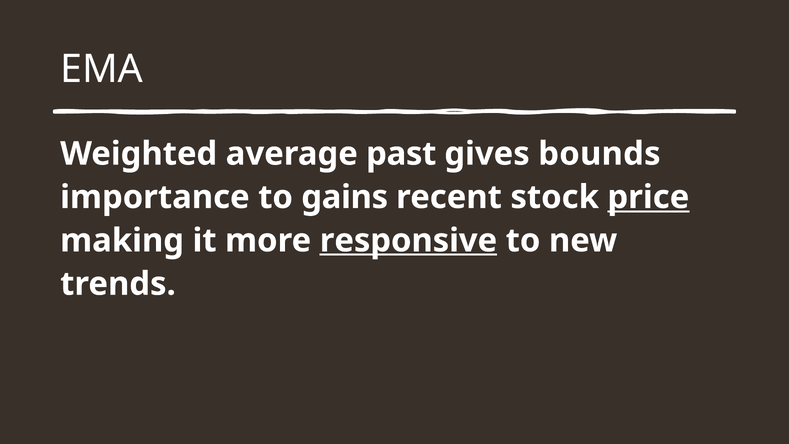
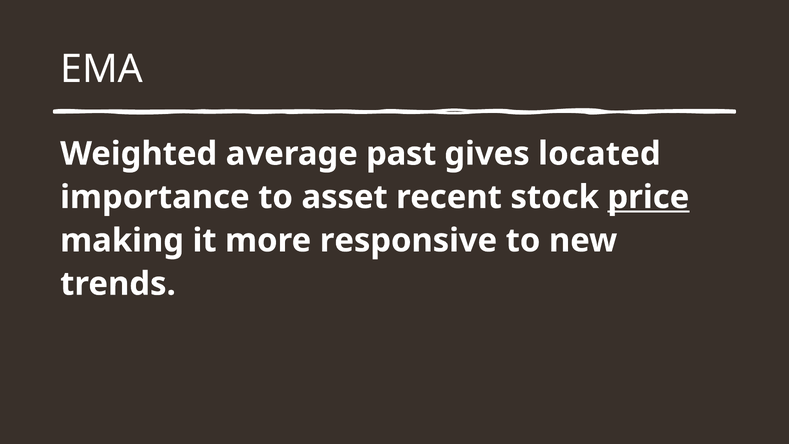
bounds: bounds -> located (599, 154)
gains: gains -> asset (345, 197)
responsive underline: present -> none (408, 240)
